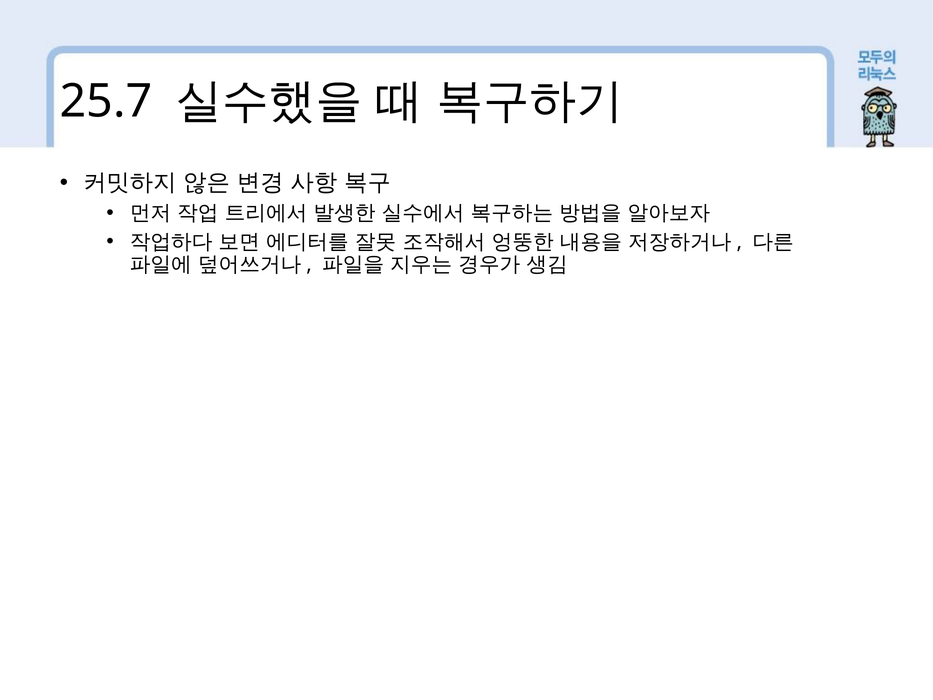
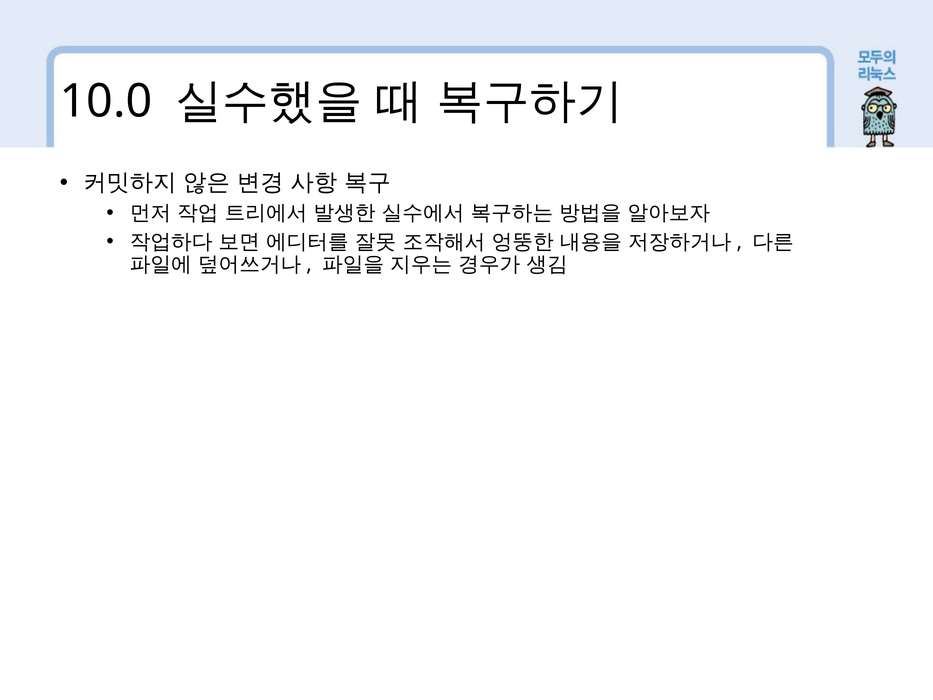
25.7: 25.7 -> 10.0 (106, 101)
